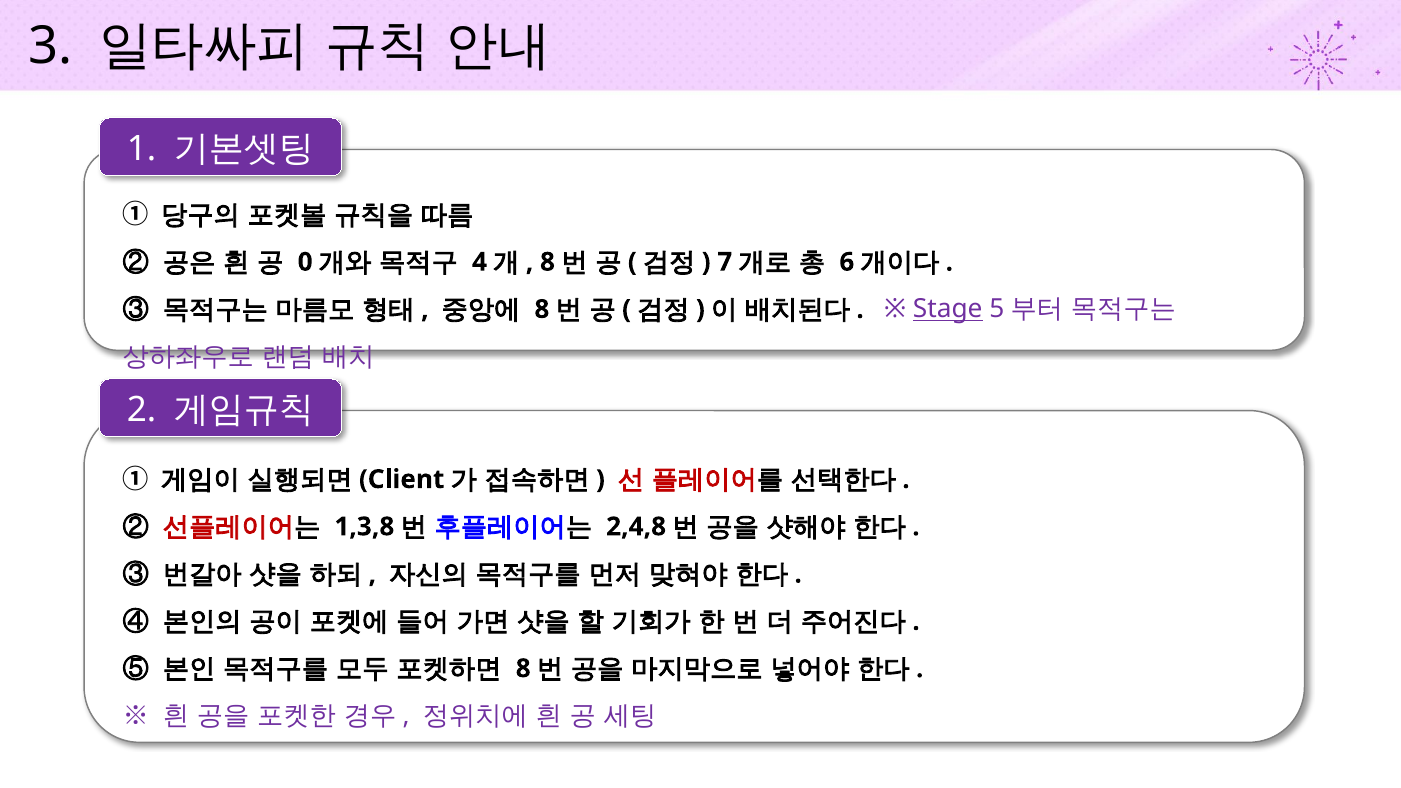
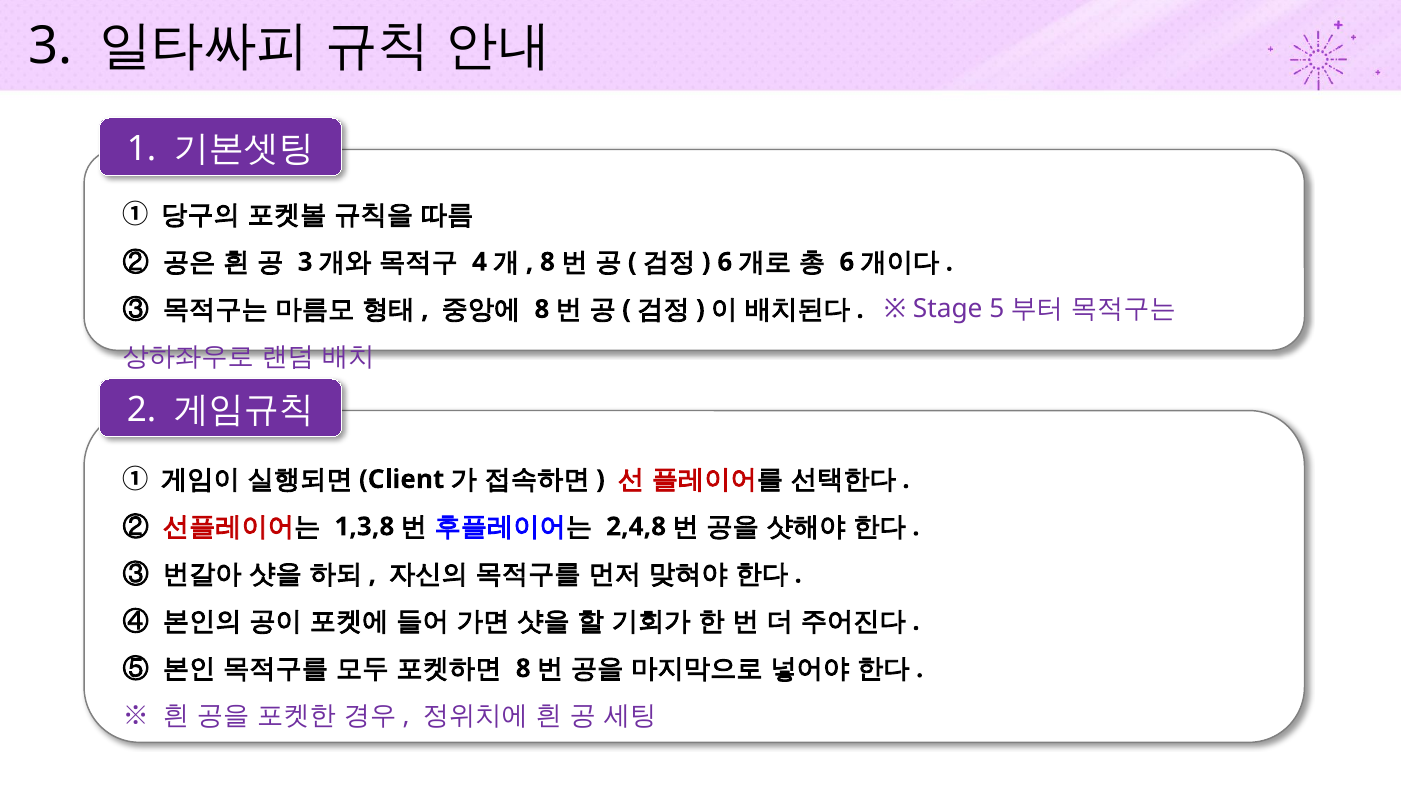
0: 0 -> 3 (305, 262)
7: 7 -> 6 (725, 262)
Stage underline: present -> none (948, 309)
